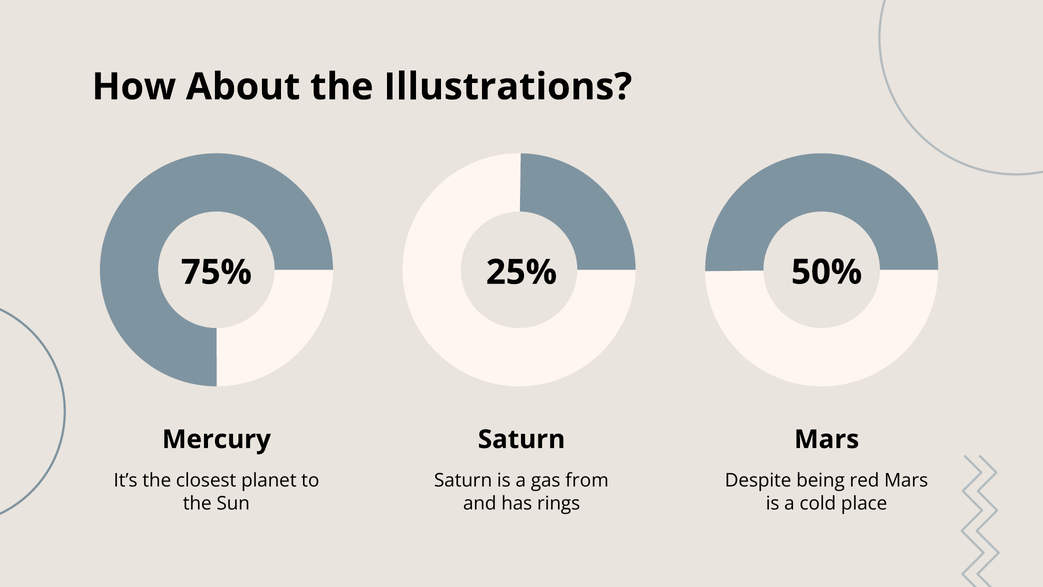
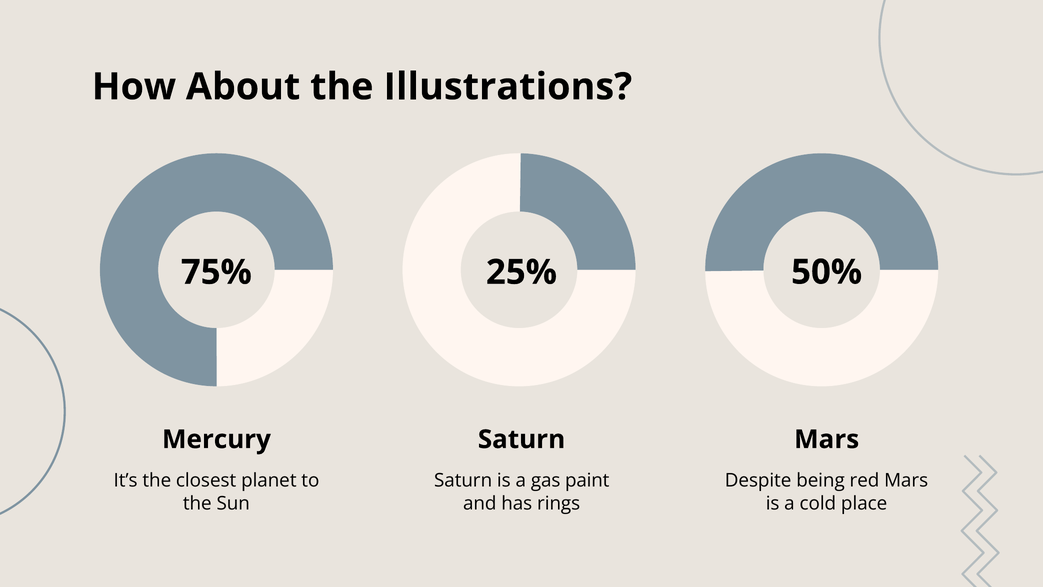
from: from -> paint (587, 481)
